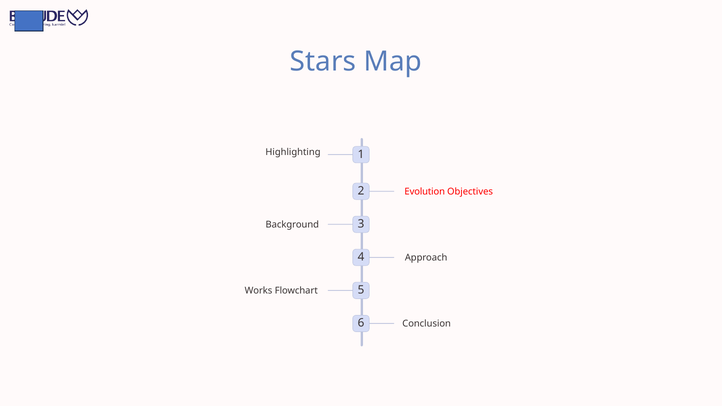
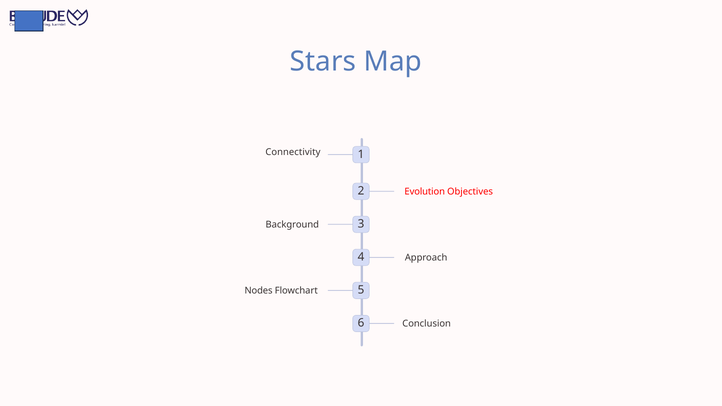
Highlighting: Highlighting -> Connectivity (293, 152)
Works: Works -> Nodes (259, 291)
